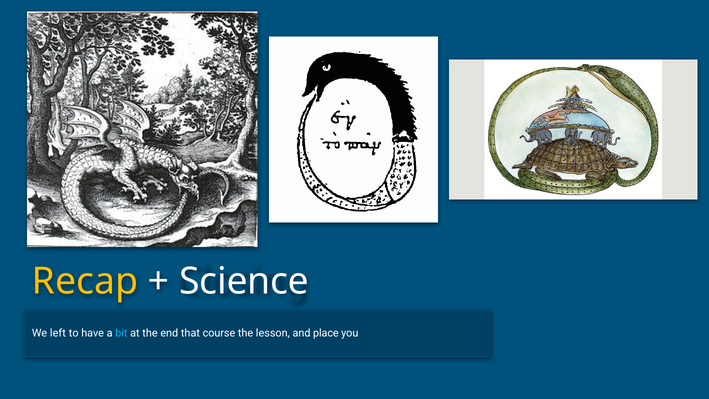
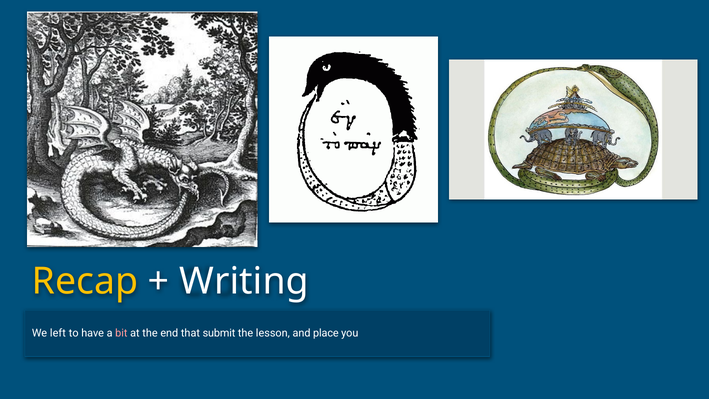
Science: Science -> Writing (244, 281)
bit colour: light blue -> pink (121, 333)
course: course -> submit (219, 333)
